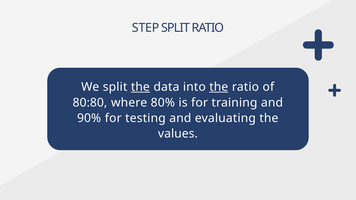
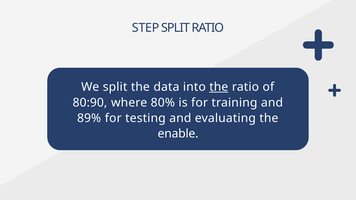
the underline: present -> none (140, 87)
80:80: 80:80 -> 80:90 (90, 103)
90%: 90% -> 89% (89, 118)
values: values -> enable (178, 134)
